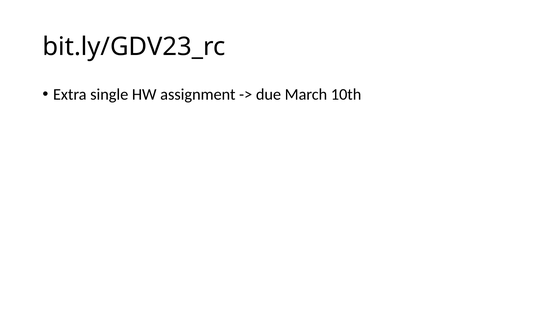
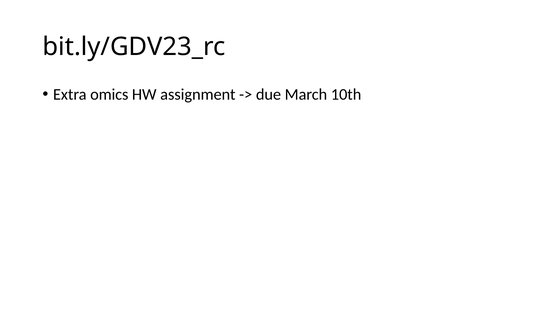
single: single -> omics (109, 94)
